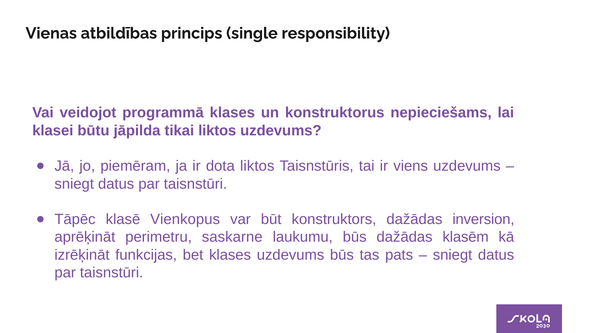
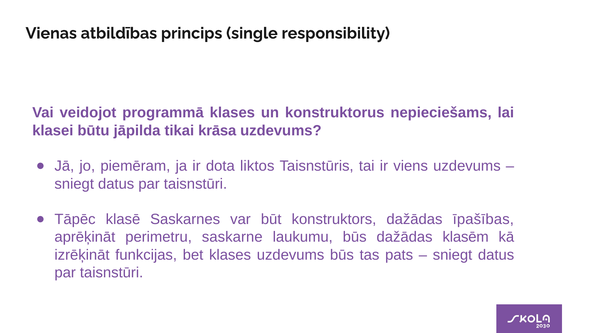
tikai liktos: liktos -> krāsa (217, 131)
Vienkopus: Vienkopus -> Saskarnes (185, 219)
inversion: inversion -> īpašības (483, 219)
